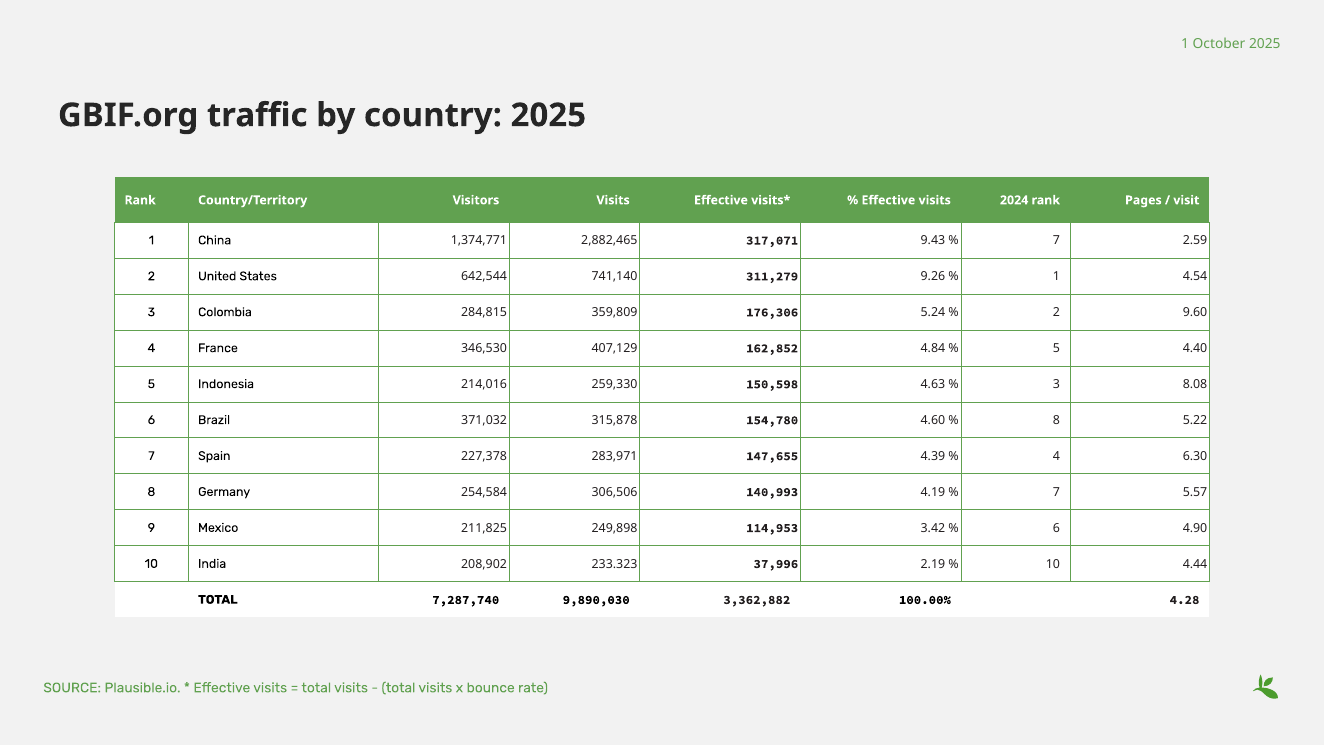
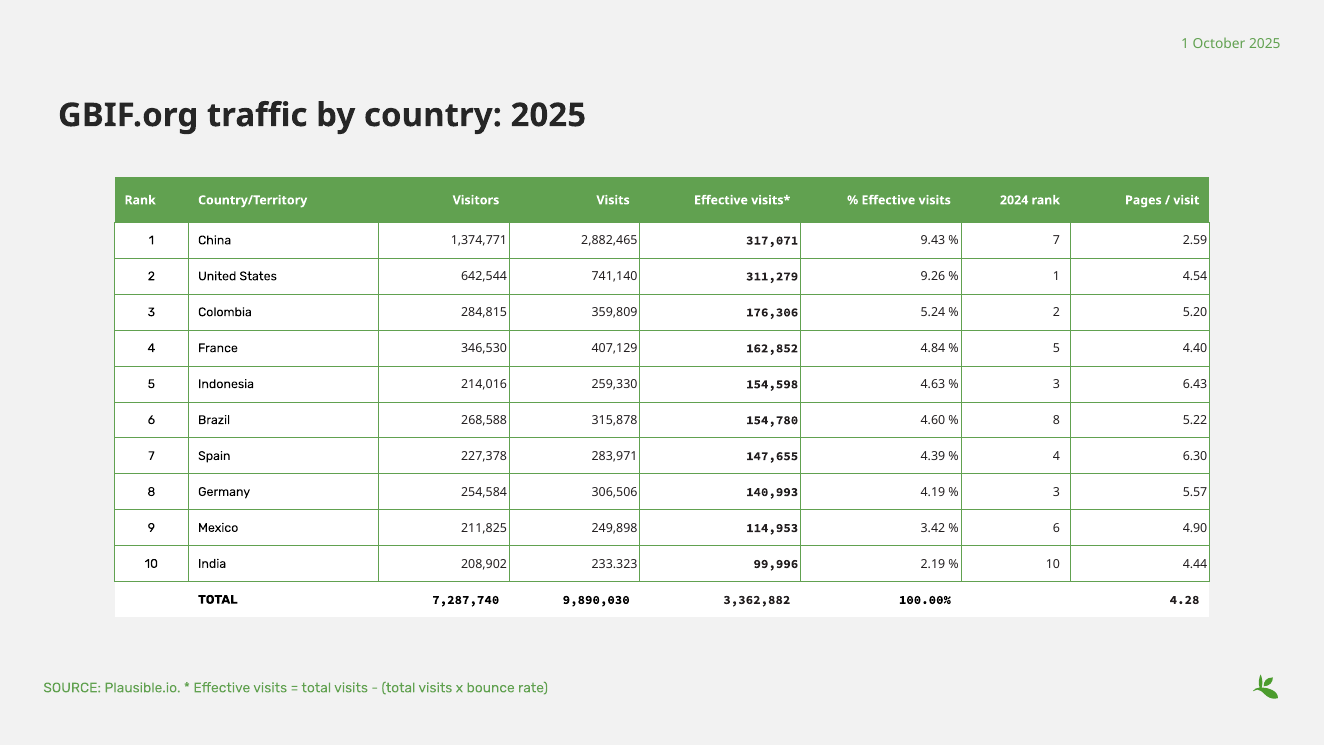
9.60: 9.60 -> 5.20 (1195, 313)
150,598: 150,598 -> 154,598 (772, 384)
8.08: 8.08 -> 6.43 (1195, 384)
371,032: 371,032 -> 268,588 (484, 420)
7: 7 -> 3 (1057, 492)
37,996: 37,996 -> 99,996 (776, 564)
